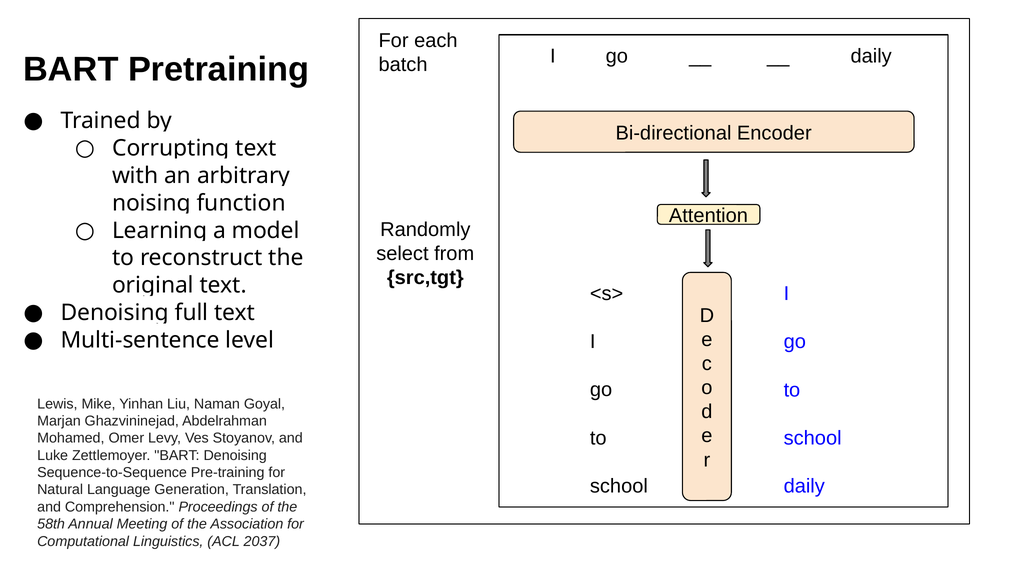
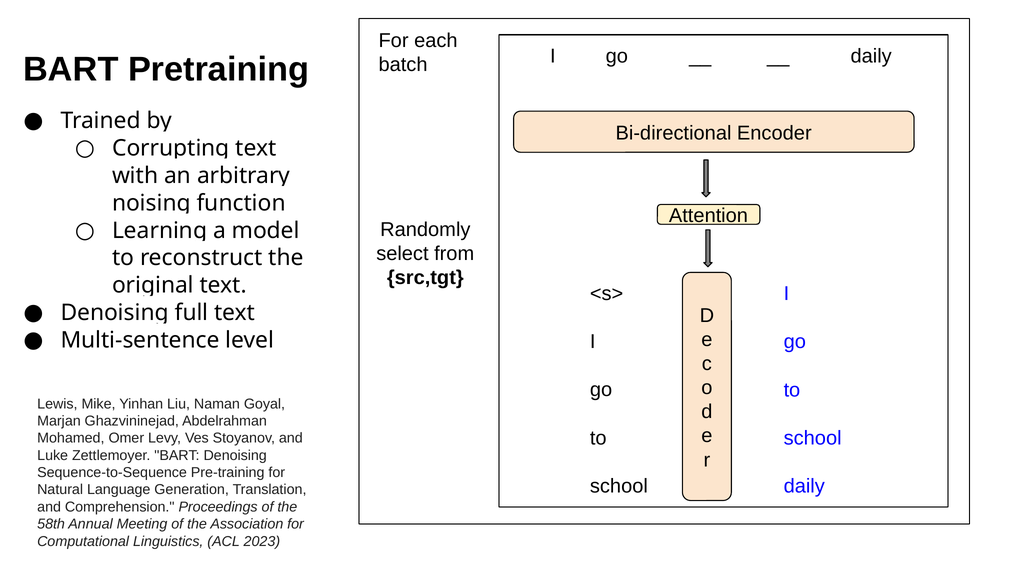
2037: 2037 -> 2023 (262, 542)
